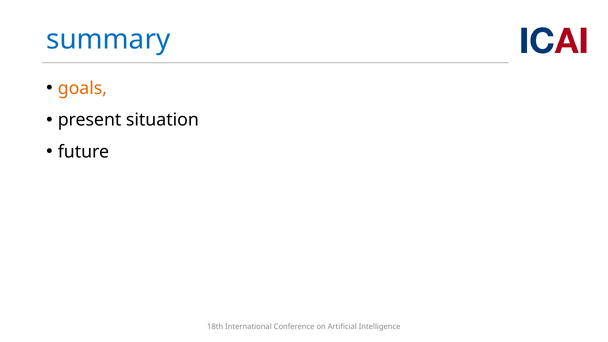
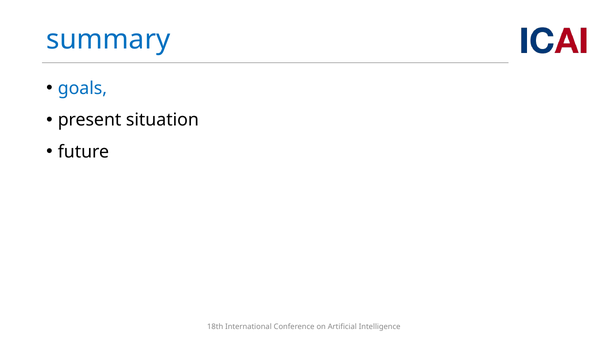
goals colour: orange -> blue (82, 88)
